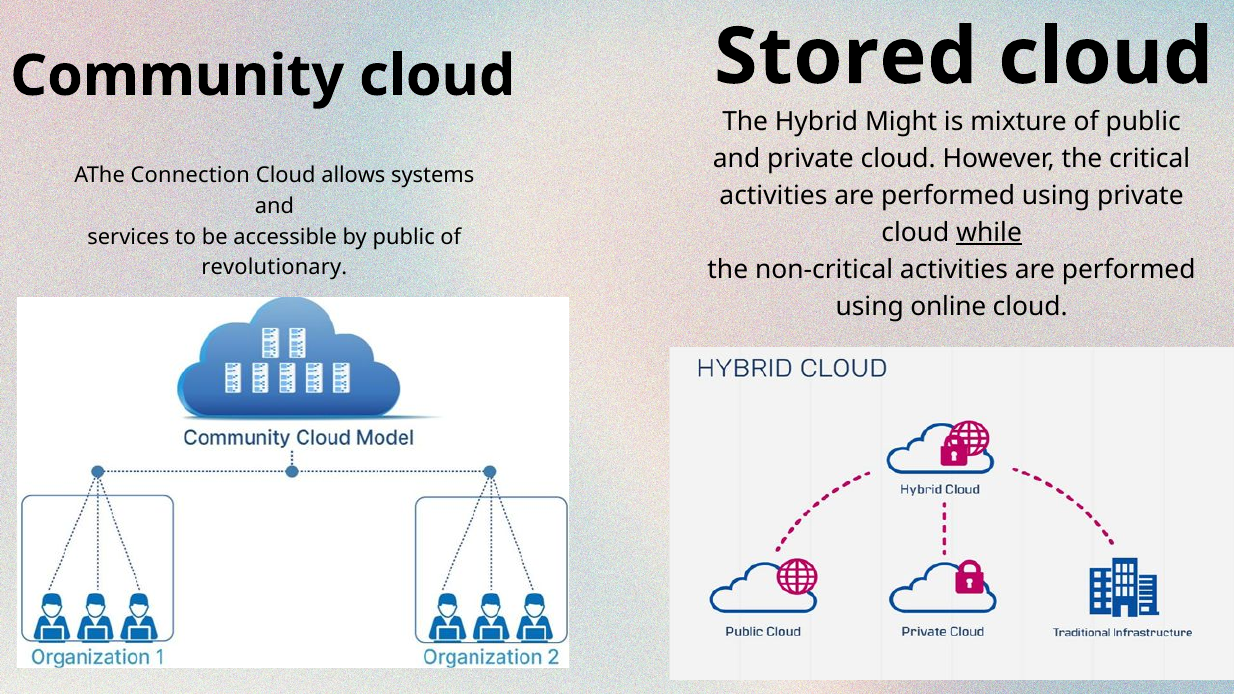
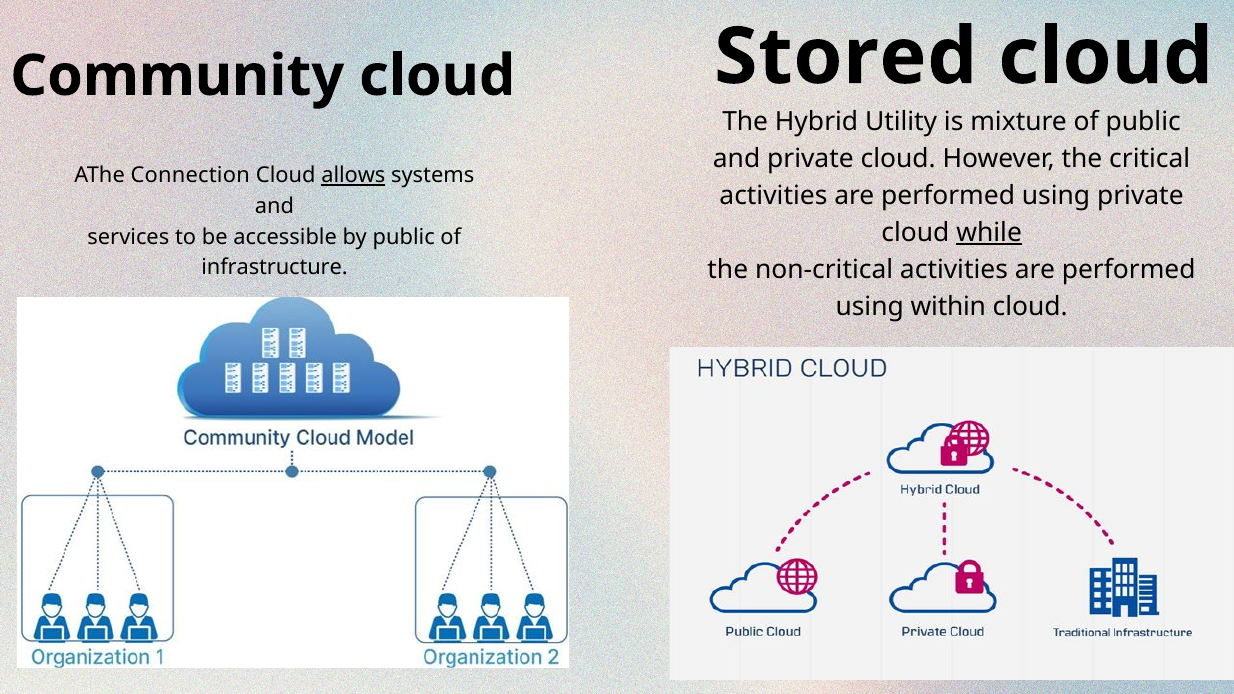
Might: Might -> Utility (901, 122)
allows underline: none -> present (353, 176)
revolutionary: revolutionary -> infrastructure (275, 267)
online: online -> within (948, 307)
